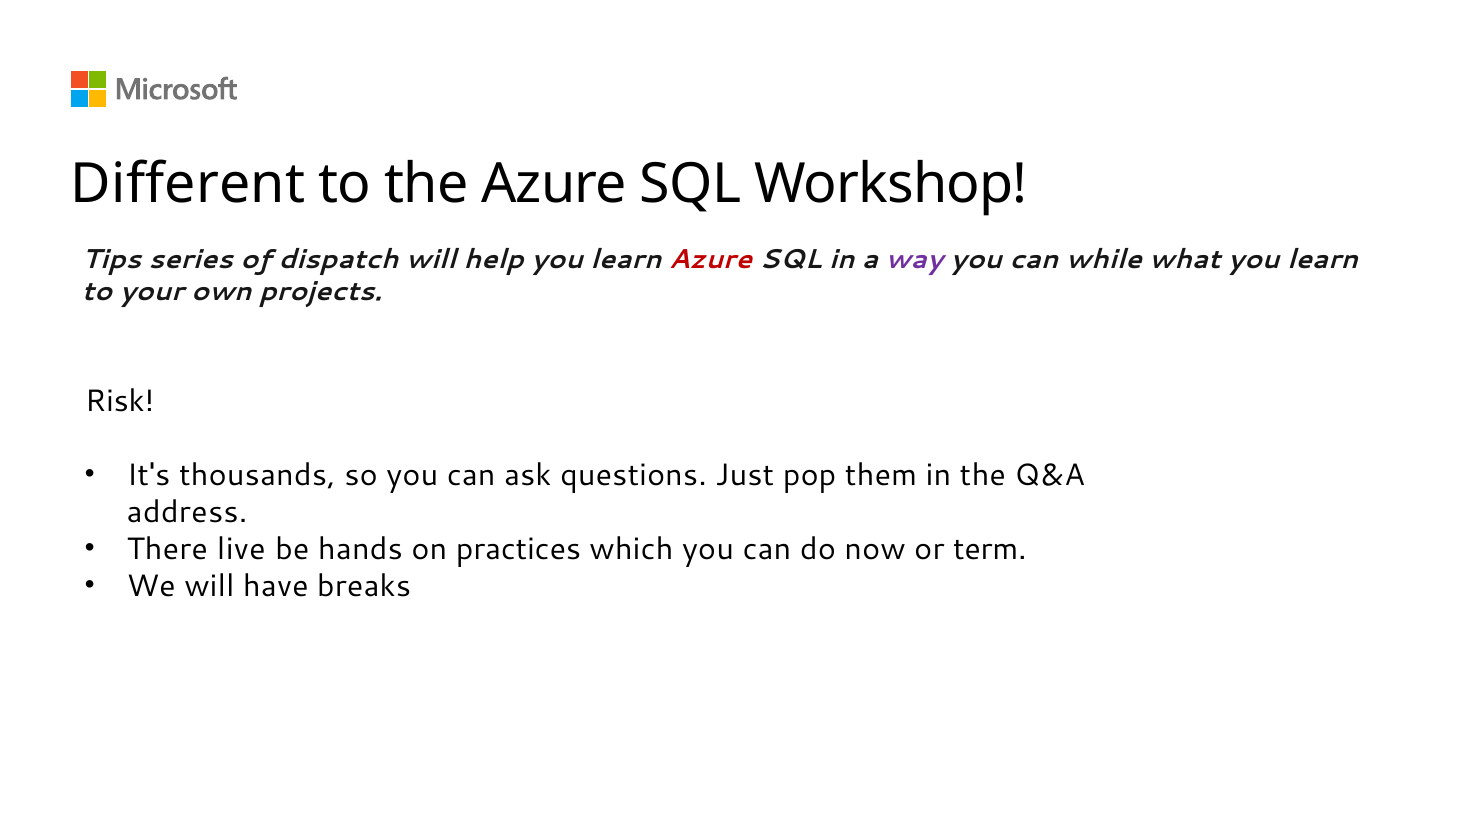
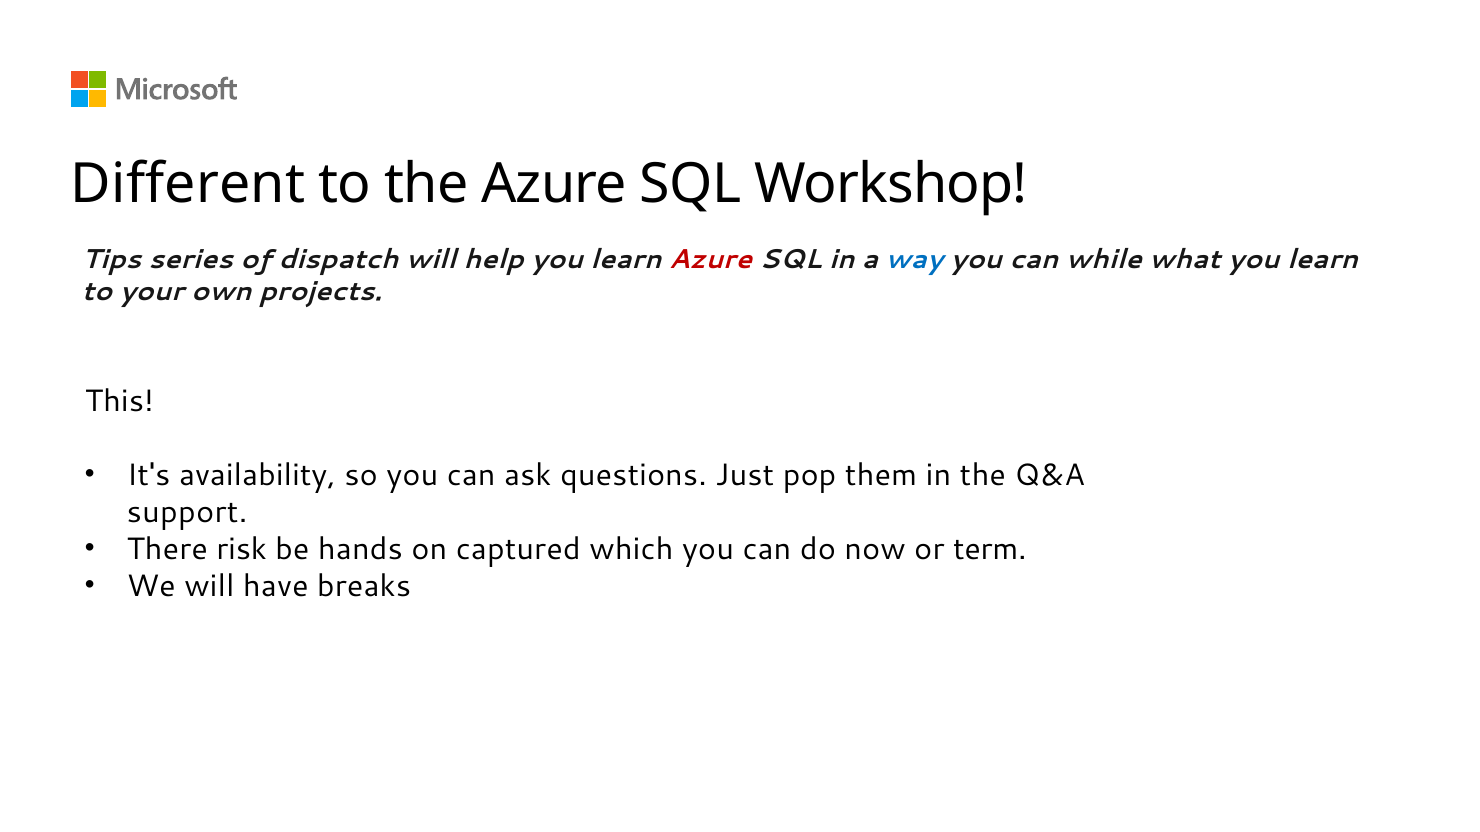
way colour: purple -> blue (914, 259)
Risk: Risk -> This (119, 402)
thousands: thousands -> availability (257, 476)
address: address -> support (187, 513)
live: live -> risk (242, 550)
practices: practices -> captured (518, 550)
